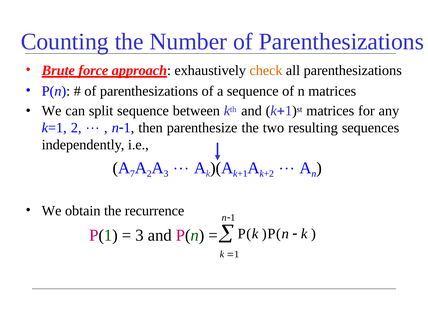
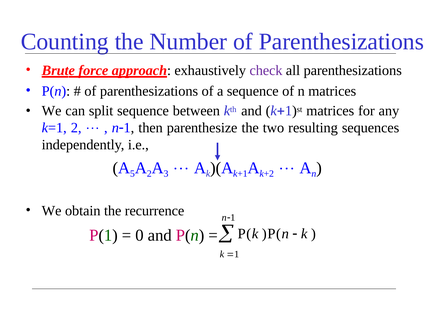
check colour: orange -> purple (266, 70)
7: 7 -> 5 (132, 174)
3: 3 -> 0 (139, 235)
